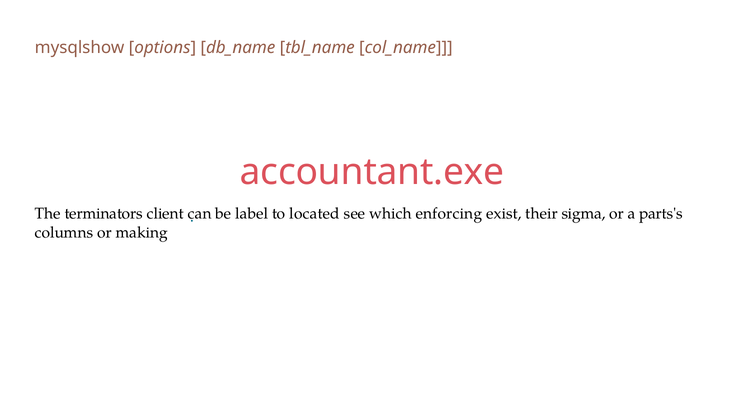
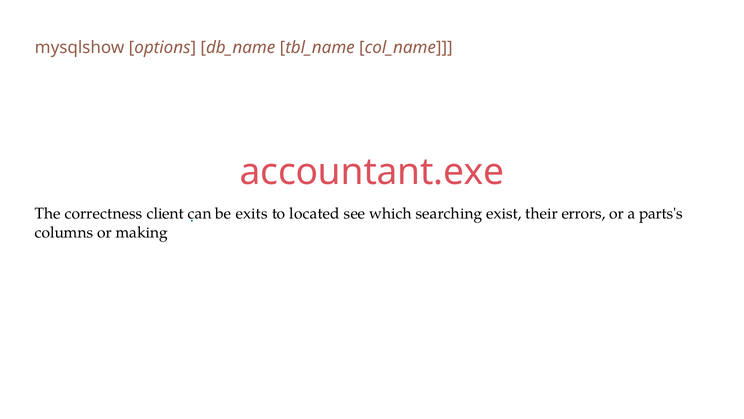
terminators: terminators -> correctness (104, 214)
label: label -> exits (252, 214)
enforcing: enforcing -> searching (449, 214)
sigma: sigma -> errors (584, 214)
